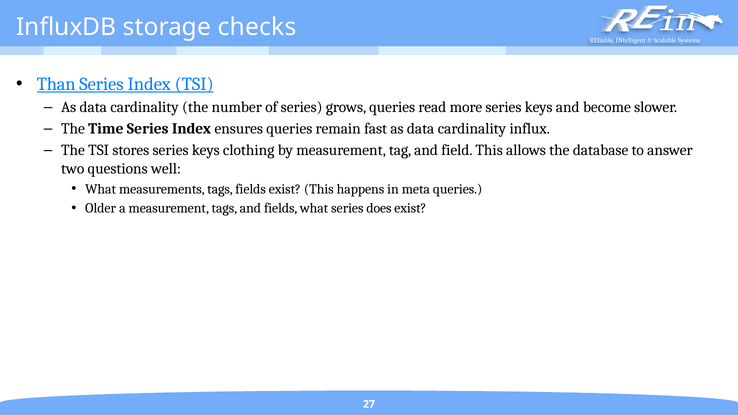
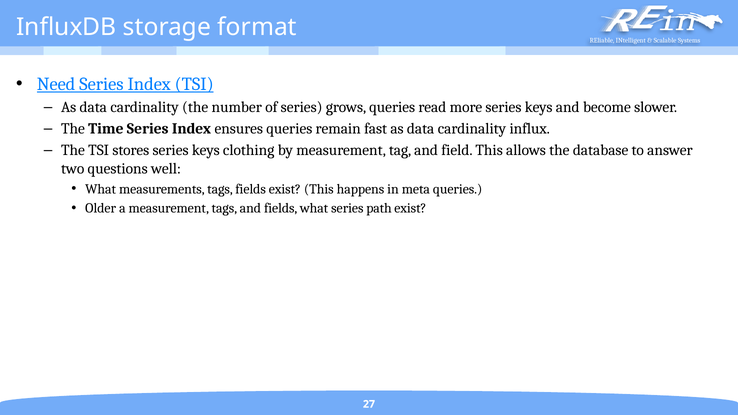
checks: checks -> format (257, 27)
Than: Than -> Need (56, 84)
does: does -> path (379, 208)
